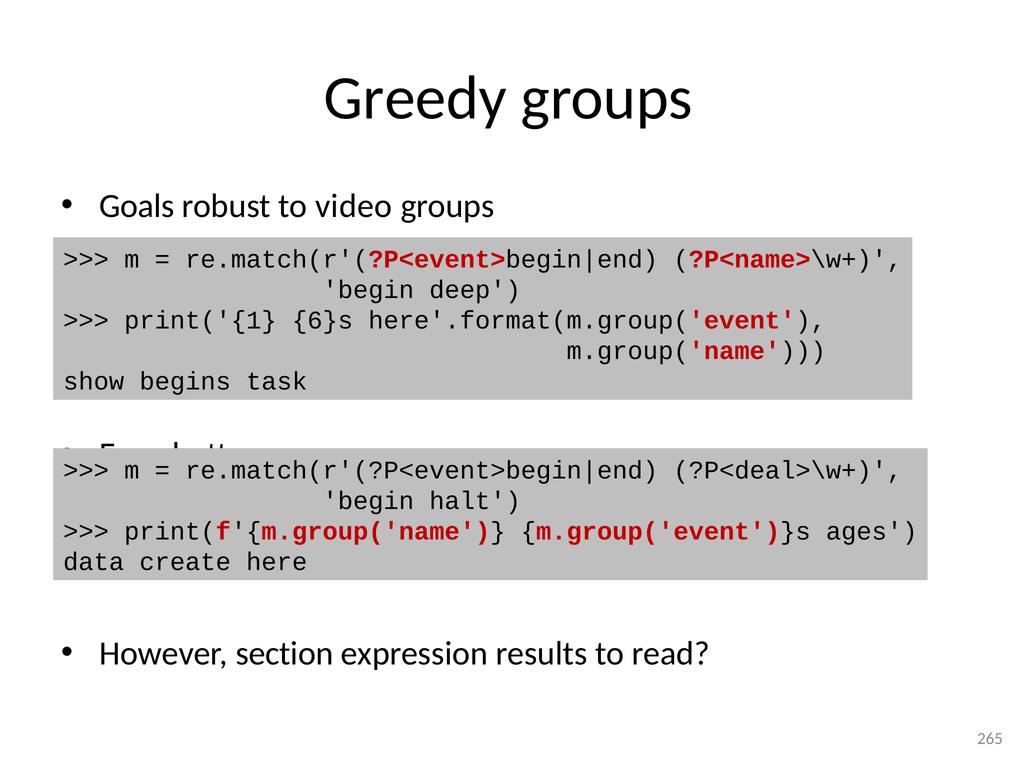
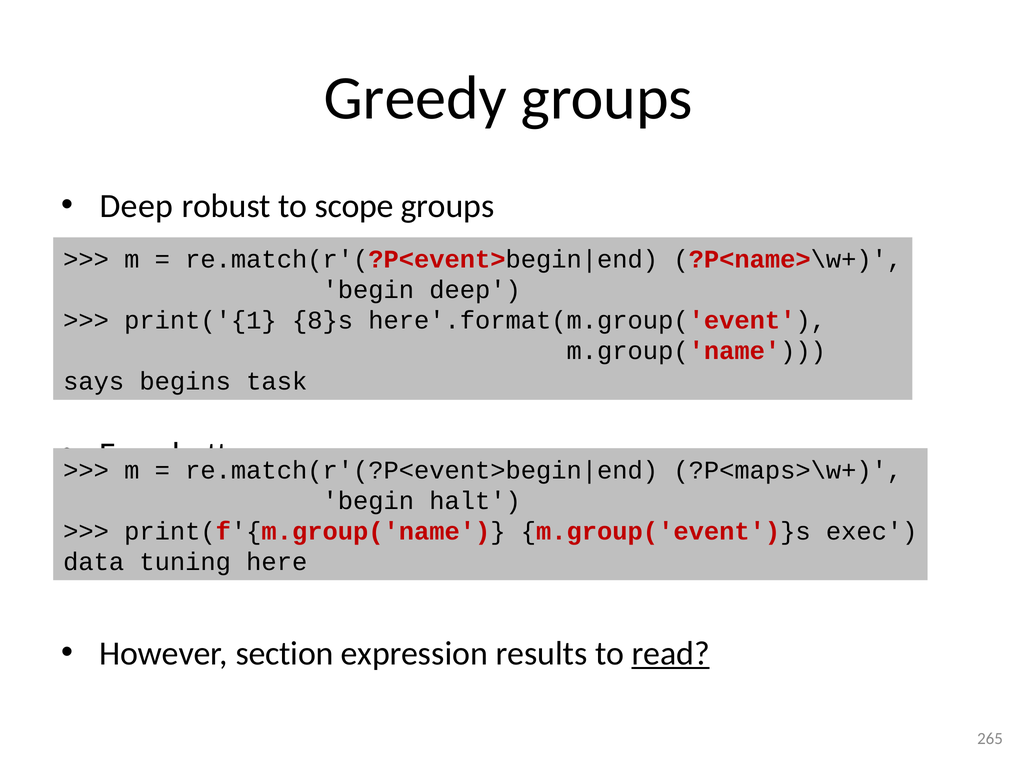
Goals: Goals -> Deep (136, 206)
video: video -> scope (354, 206)
6}s: 6}s -> 8}s (323, 320)
show: show -> says (94, 381)
?P<deal>\w+: ?P<deal>\w+ -> ?P<maps>\w+ (788, 470)
ages: ages -> exec (872, 531)
create: create -> tuning (185, 562)
read underline: none -> present (671, 653)
